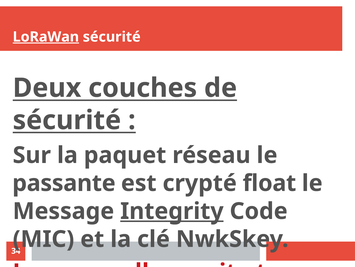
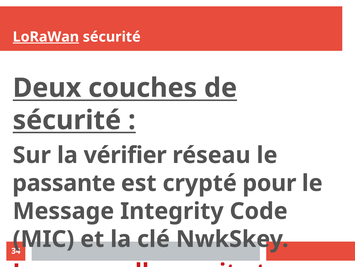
paquet: paquet -> vérifier (125, 155)
float: float -> pour (269, 183)
Integrity underline: present -> none (172, 211)
